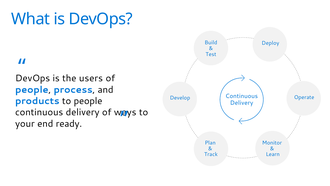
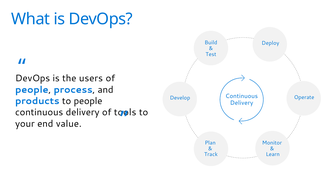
ways: ways -> tools (125, 112)
ready: ready -> value (69, 123)
